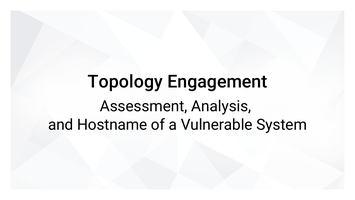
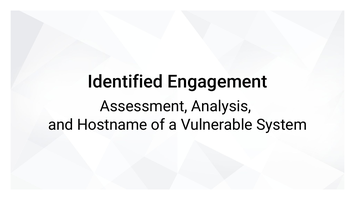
Topology: Topology -> Identified (125, 82)
